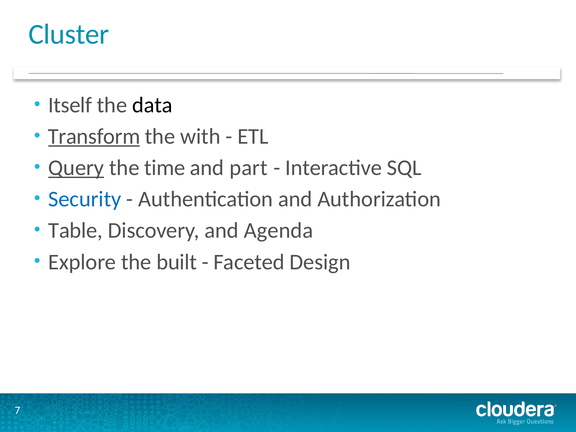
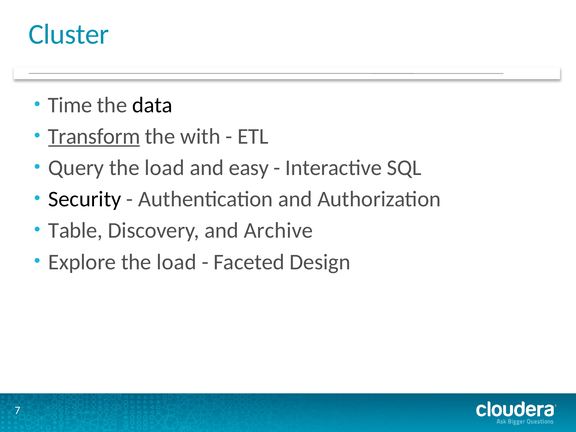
Itself: Itself -> Time (70, 105)
Query underline: present -> none (76, 168)
time: time -> load (165, 168)
part: part -> easy (249, 168)
Security colour: blue -> black (85, 199)
Agenda: Agenda -> Archive (278, 231)
Explore the built: built -> load (177, 262)
